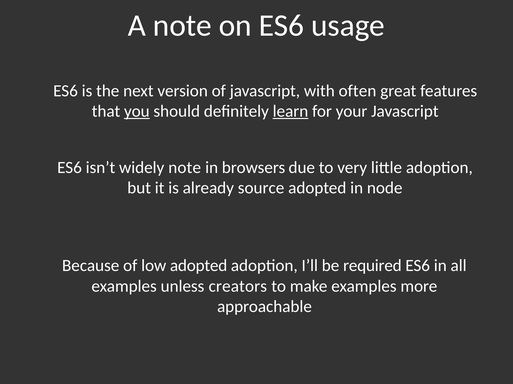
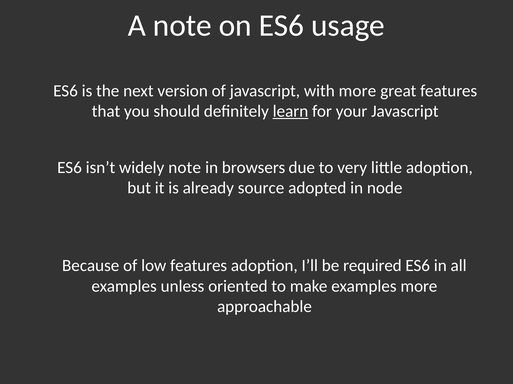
with often: often -> more (357, 91)
you underline: present -> none (137, 111)
low adopted: adopted -> features (199, 266)
creators: creators -> oriented (238, 287)
